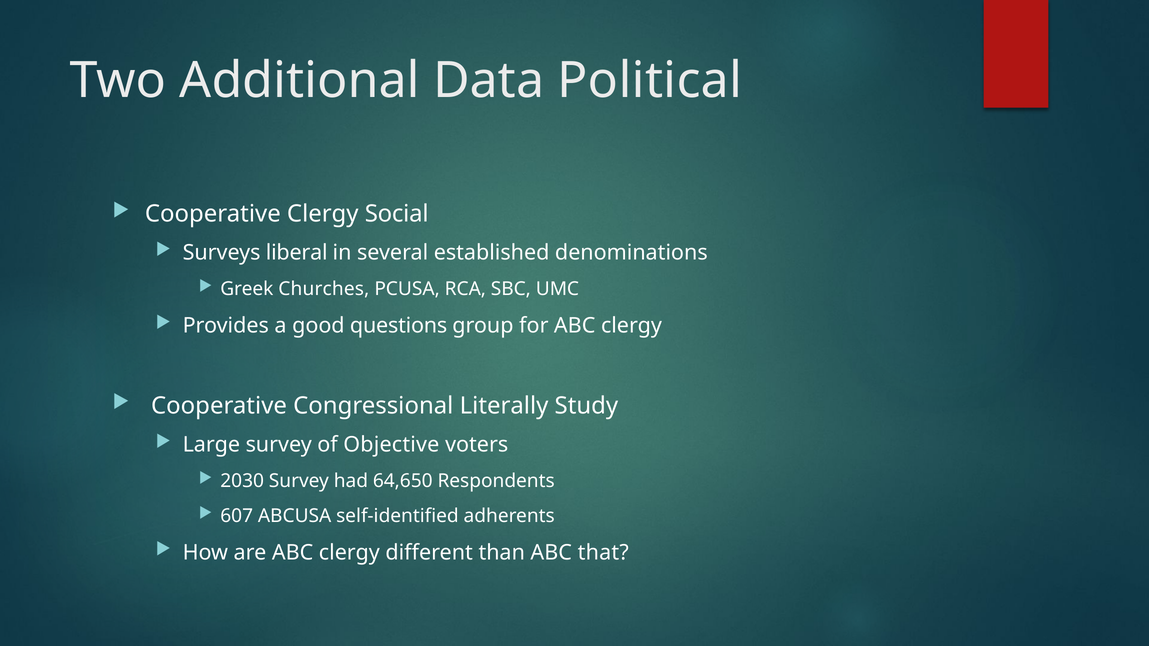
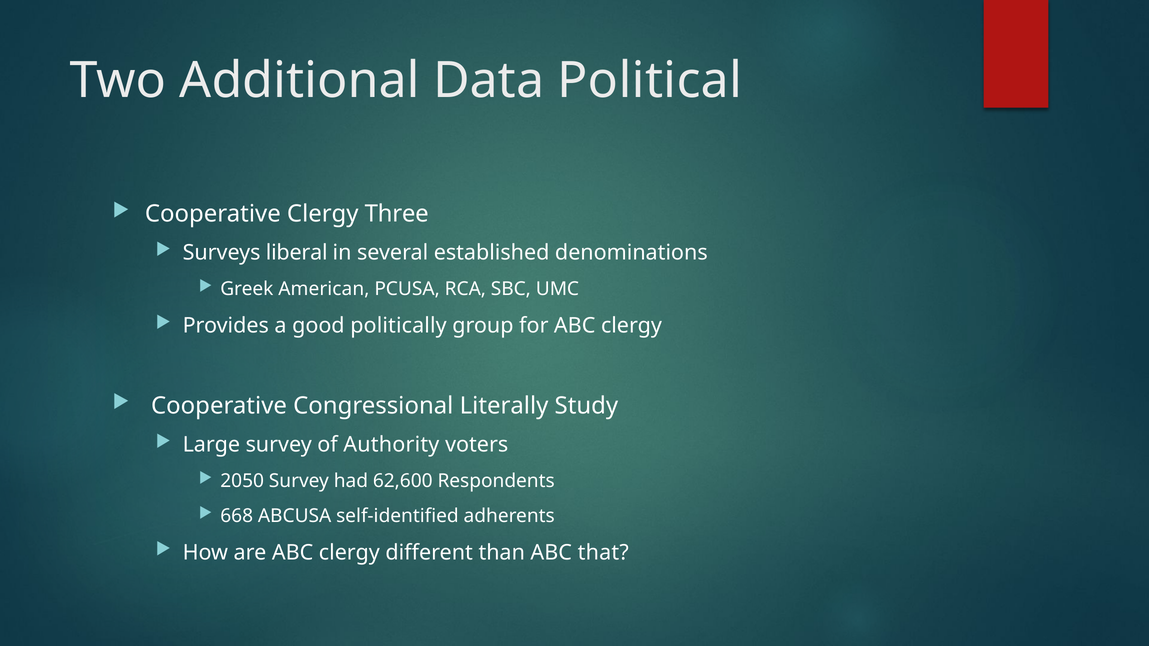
Social: Social -> Three (397, 214)
Churches: Churches -> American (324, 289)
questions: questions -> politically (398, 326)
Objective: Objective -> Authority (391, 445)
2030: 2030 -> 2050 (242, 481)
64,650: 64,650 -> 62,600 (403, 481)
607: 607 -> 668 (237, 516)
